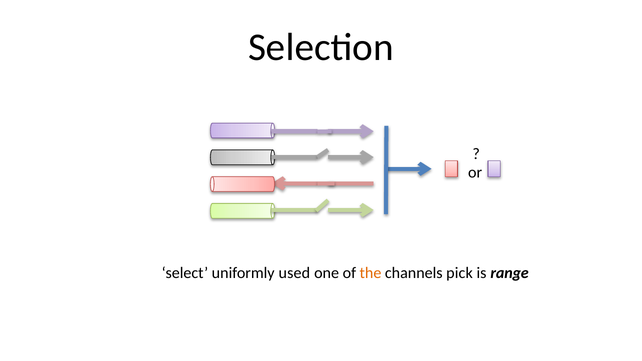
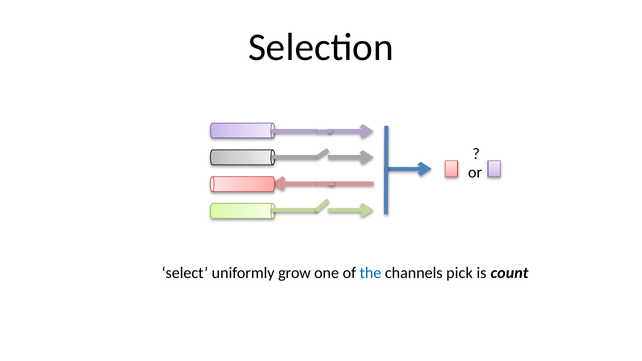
used: used -> grow (295, 273)
the colour: orange -> blue (370, 273)
range: range -> count (509, 273)
